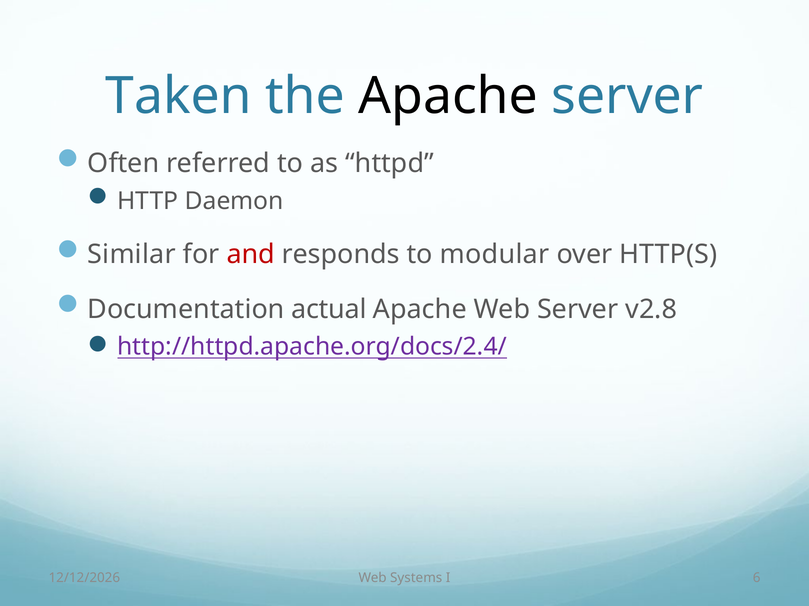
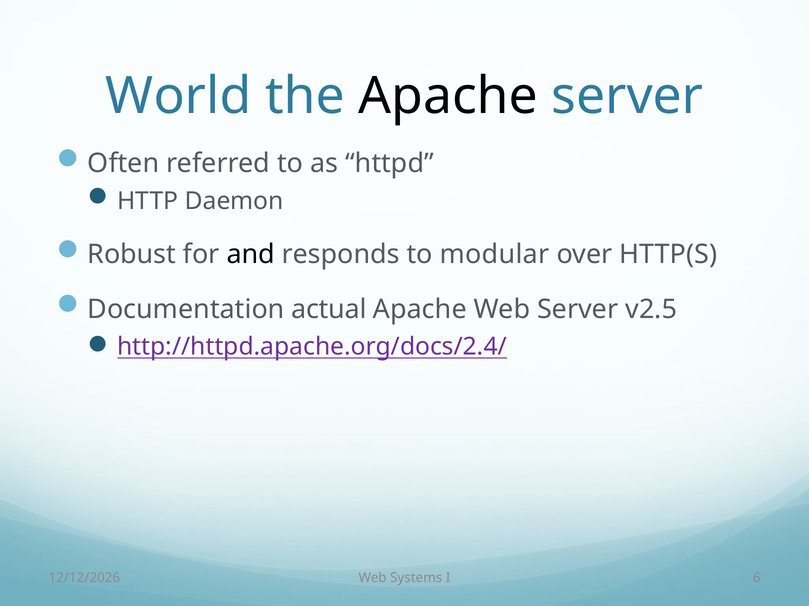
Taken: Taken -> World (179, 96)
Similar: Similar -> Robust (132, 255)
and colour: red -> black (251, 255)
v2.8: v2.8 -> v2.5 (651, 310)
